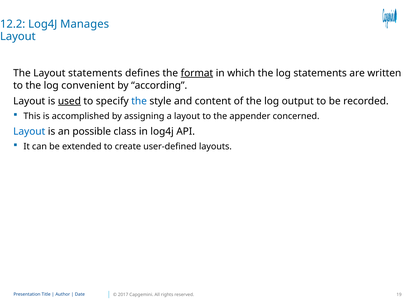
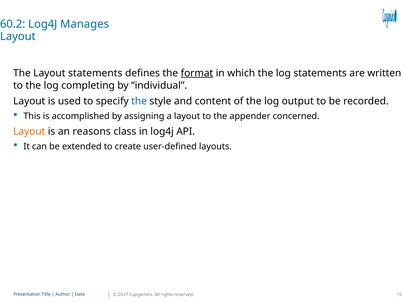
12.2: 12.2 -> 60.2 (13, 24)
convenient: convenient -> completing (88, 85)
according: according -> individual (159, 85)
used underline: present -> none (69, 101)
Layout colour: blue -> orange (29, 131)
possible: possible -> reasons (92, 131)
